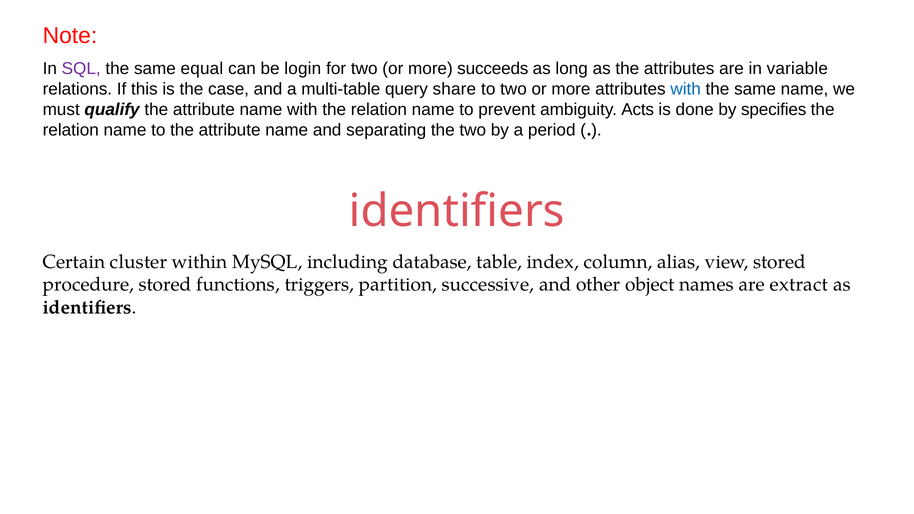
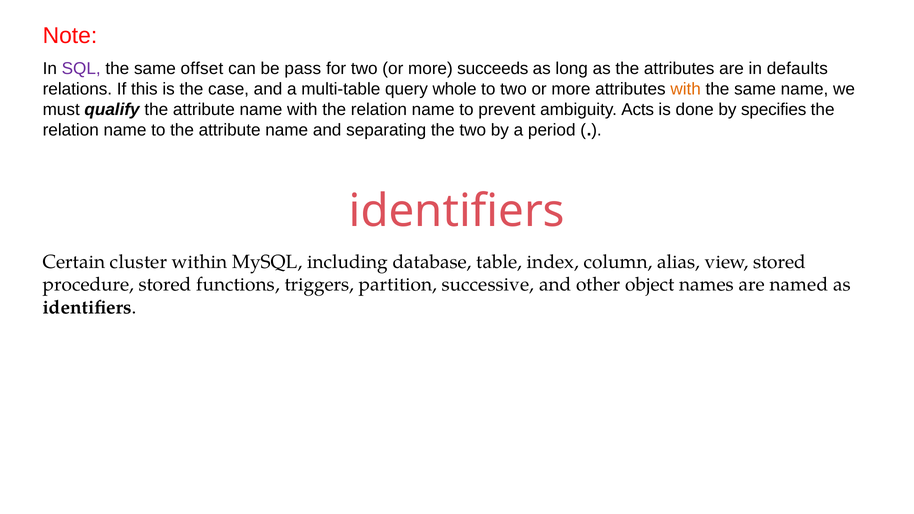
equal: equal -> offset (202, 69)
login: login -> pass (303, 69)
variable: variable -> defaults (797, 69)
share: share -> whole (455, 89)
with colour: blue -> orange (686, 89)
extract: extract -> named (799, 285)
